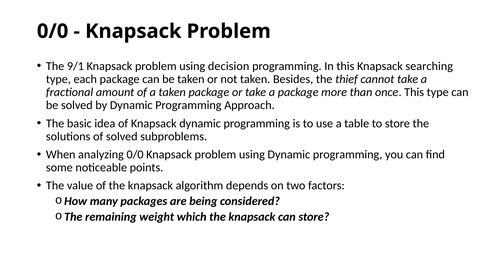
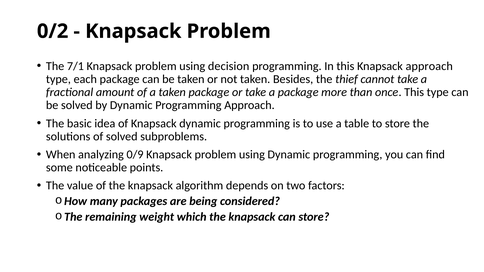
0/0: 0/0 -> 0/2 (53, 31)
9/1: 9/1 -> 7/1 (75, 66)
Knapsack searching: searching -> approach (429, 66)
analyzing 0/0: 0/0 -> 0/9 (135, 155)
